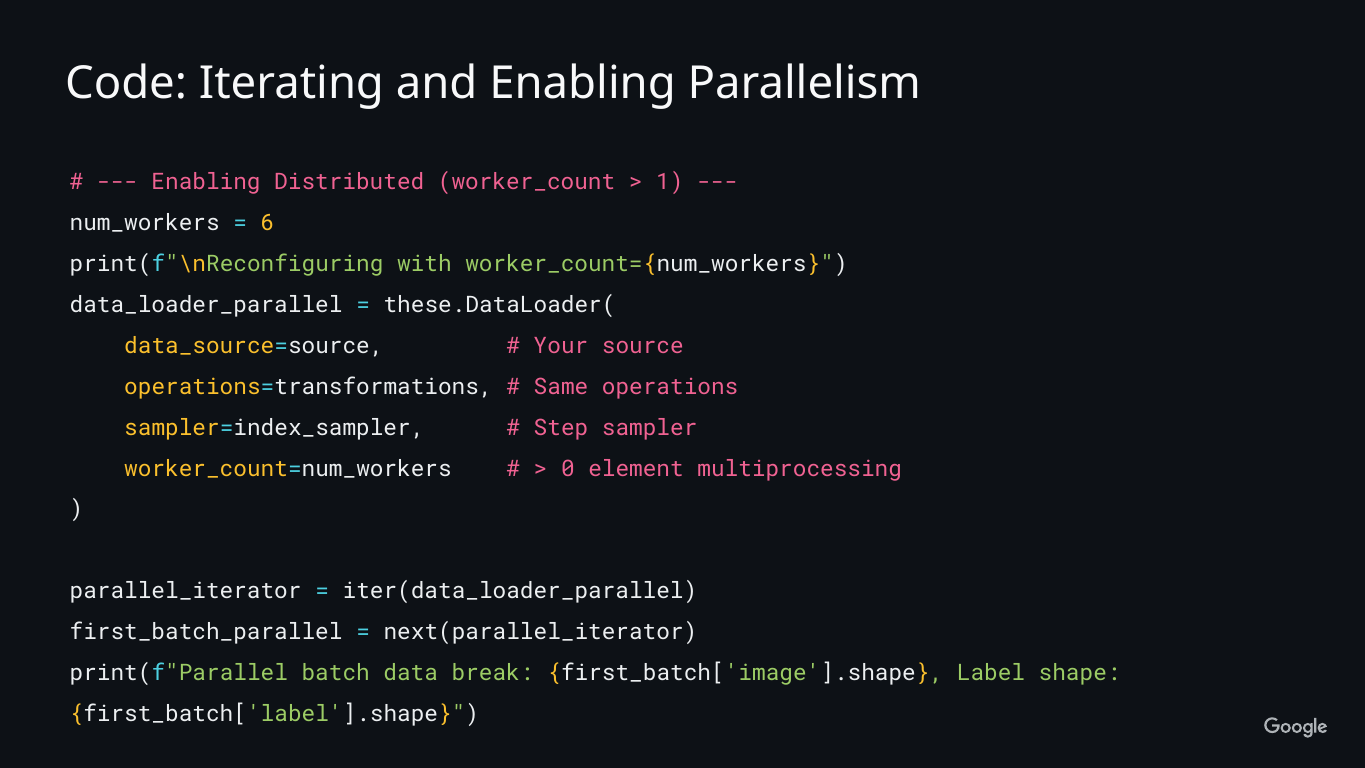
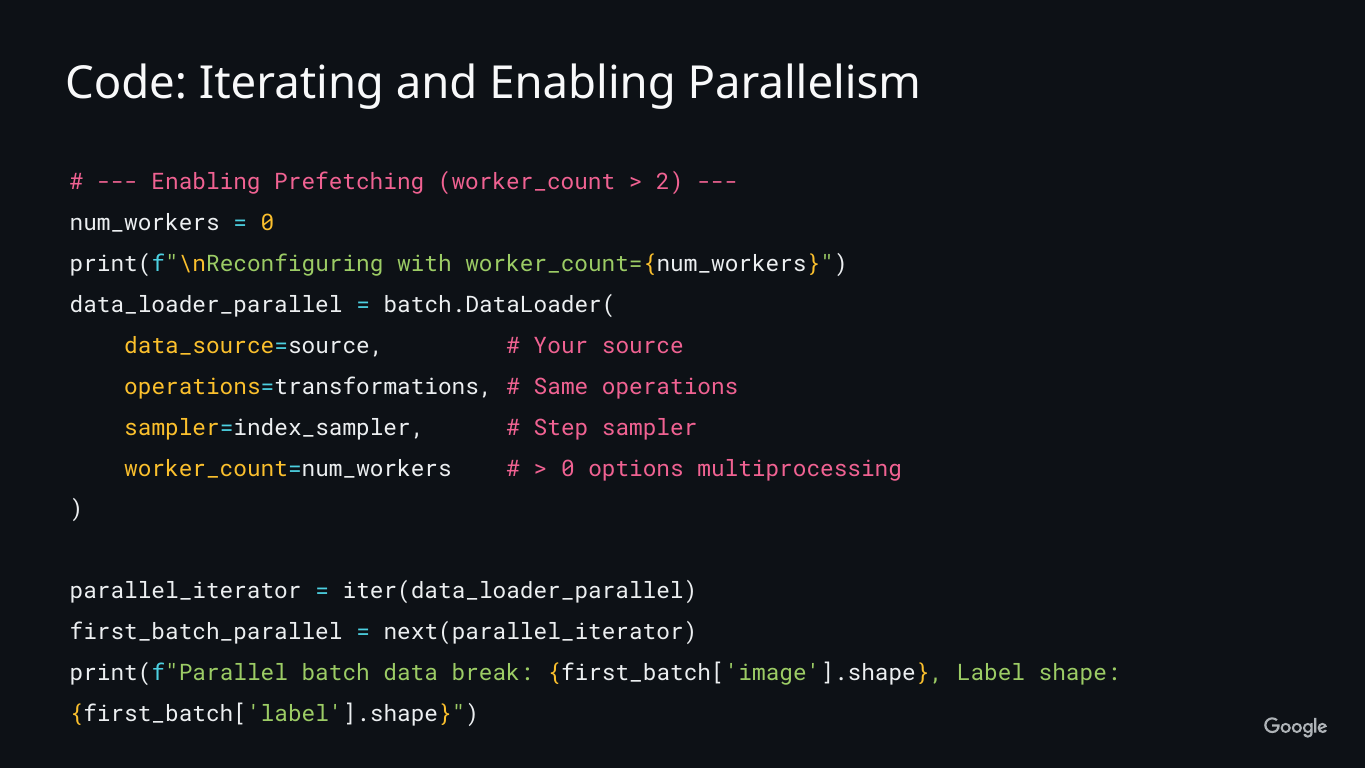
Distributed: Distributed -> Prefetching (349, 182)
1: 1 -> 2 (670, 182)
6: 6 -> 0 (268, 223)
these.DataLoader(: these.DataLoader( -> batch.DataLoader( (500, 305)
element: element -> options (636, 468)
